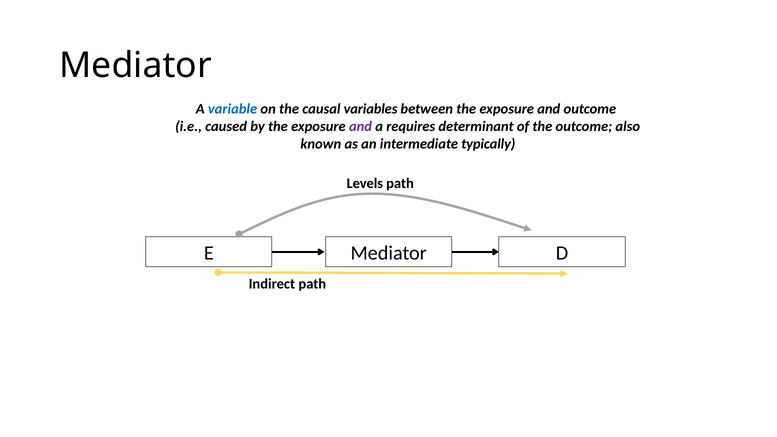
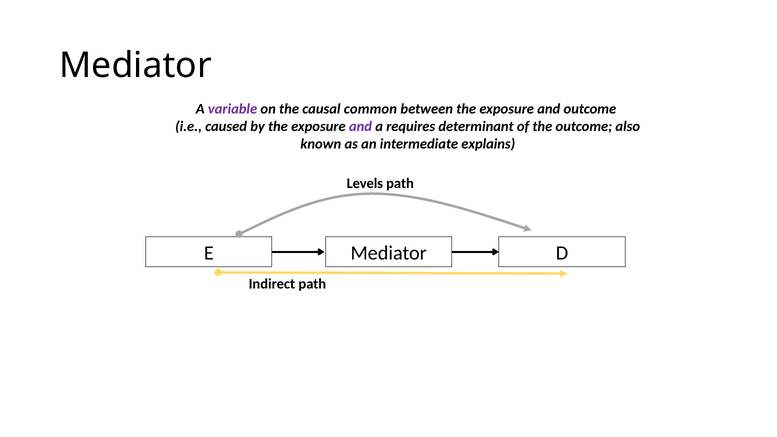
variable colour: blue -> purple (233, 109)
variables: variables -> common (370, 109)
typically: typically -> explains (488, 144)
